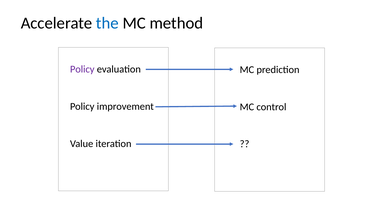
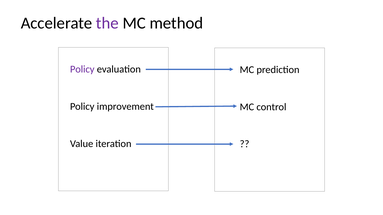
the colour: blue -> purple (107, 23)
